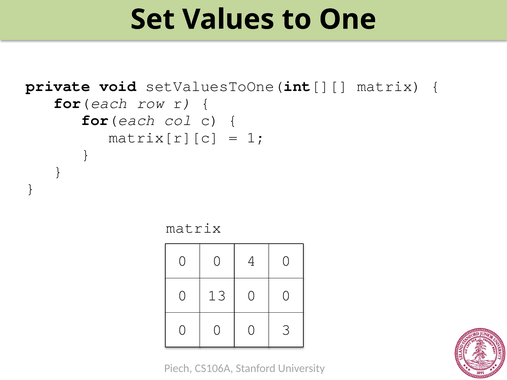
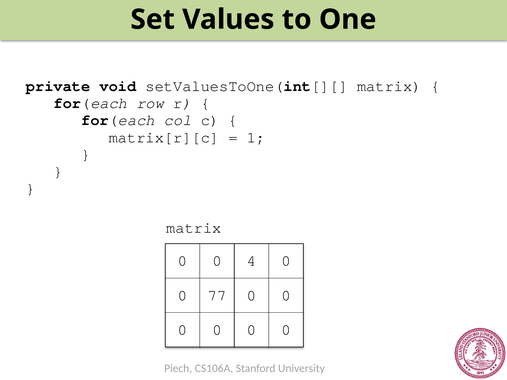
13: 13 -> 77 (217, 296)
0 0 0 3: 3 -> 0 (286, 330)
